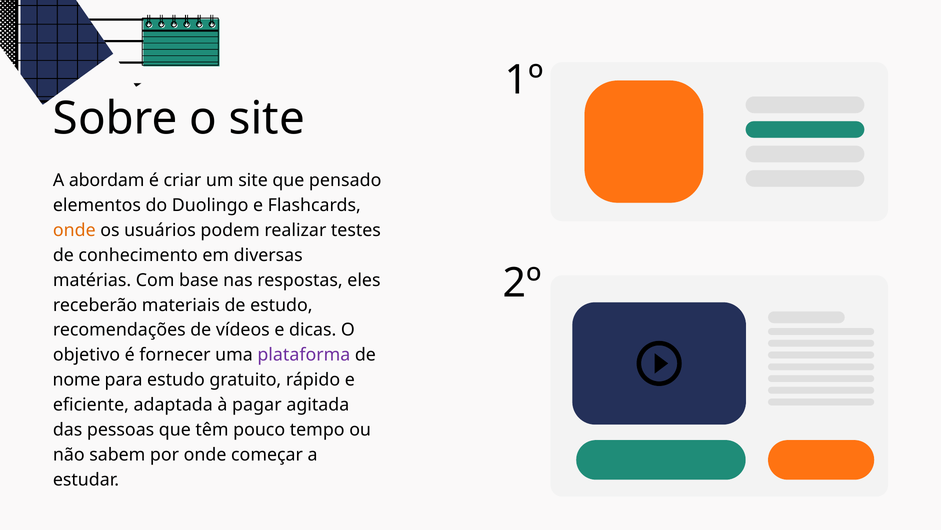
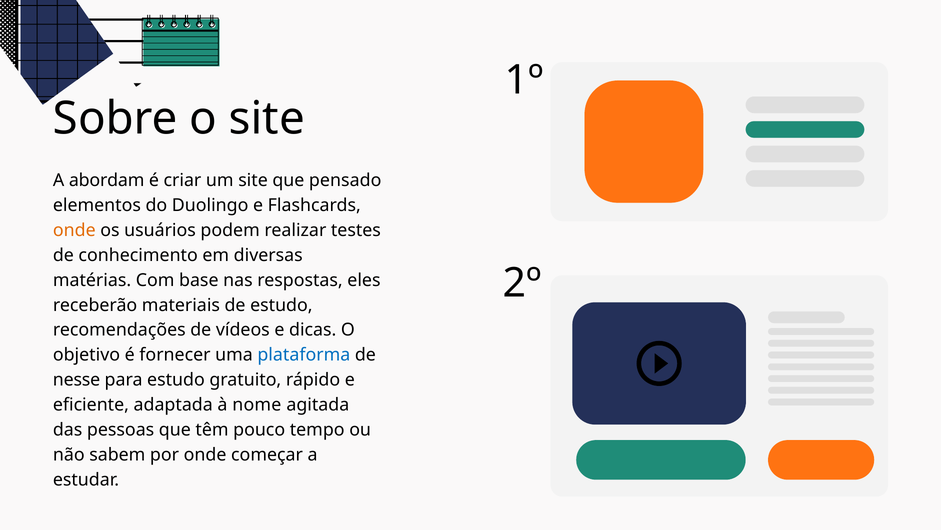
plataforma colour: purple -> blue (304, 355)
nome: nome -> nesse (77, 379)
pagar: pagar -> nome (257, 404)
